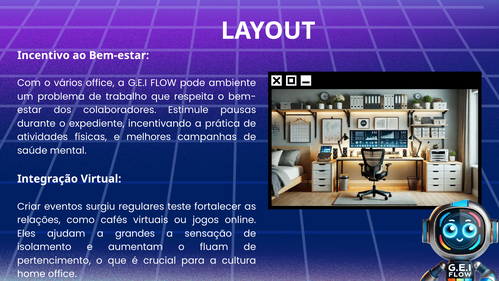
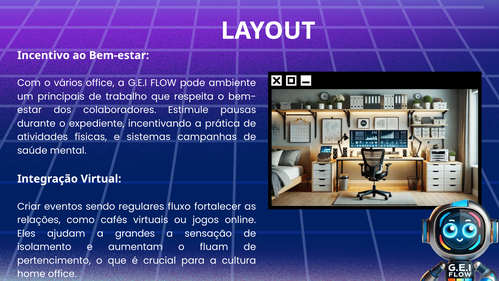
problema: problema -> principais (61, 97)
melhores: melhores -> sistemas (149, 137)
surgiu: surgiu -> sendo (101, 206)
teste: teste -> fluxo (179, 206)
